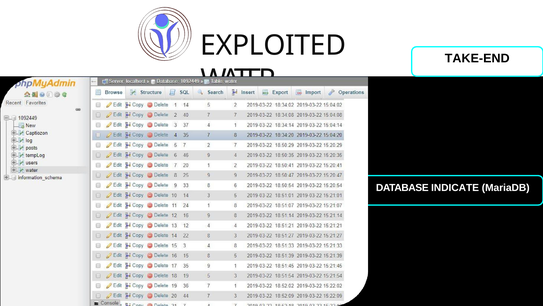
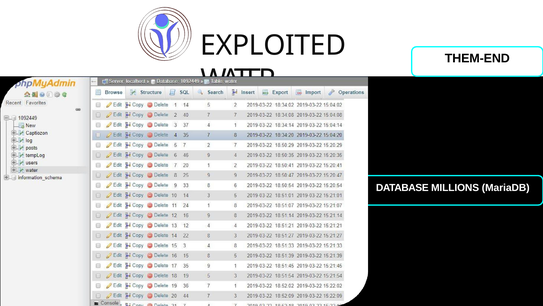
TAKE-END: TAKE-END -> THEM-END (477, 58)
INDICATE: INDICATE -> MILLIONS (455, 187)
